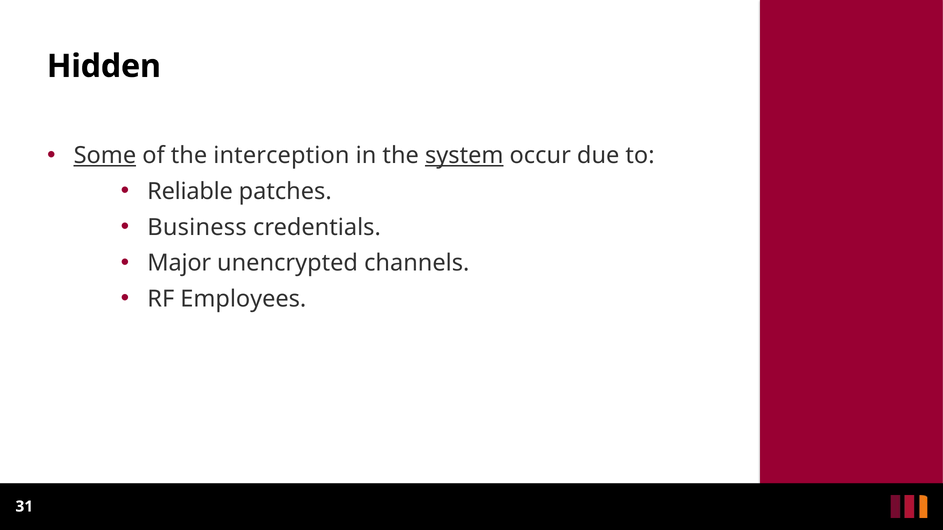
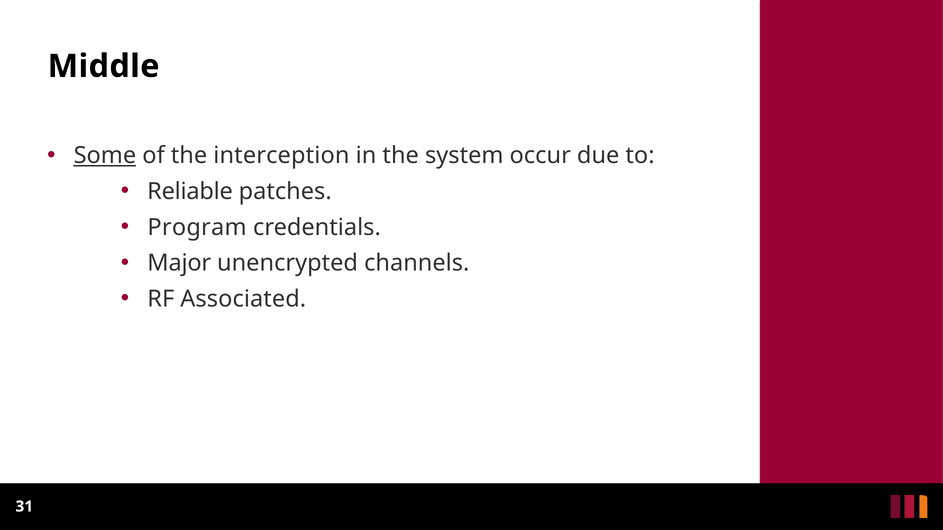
Hidden: Hidden -> Middle (104, 66)
system underline: present -> none (464, 156)
Business: Business -> Program (197, 227)
Employees: Employees -> Associated (243, 299)
